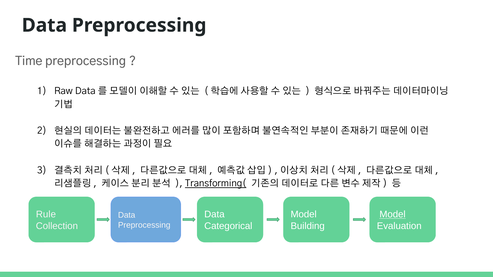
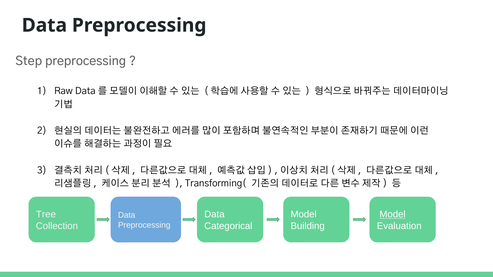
Time: Time -> Step (29, 61)
Transforming( underline: present -> none (216, 184)
Rule: Rule -> Tree (46, 215)
